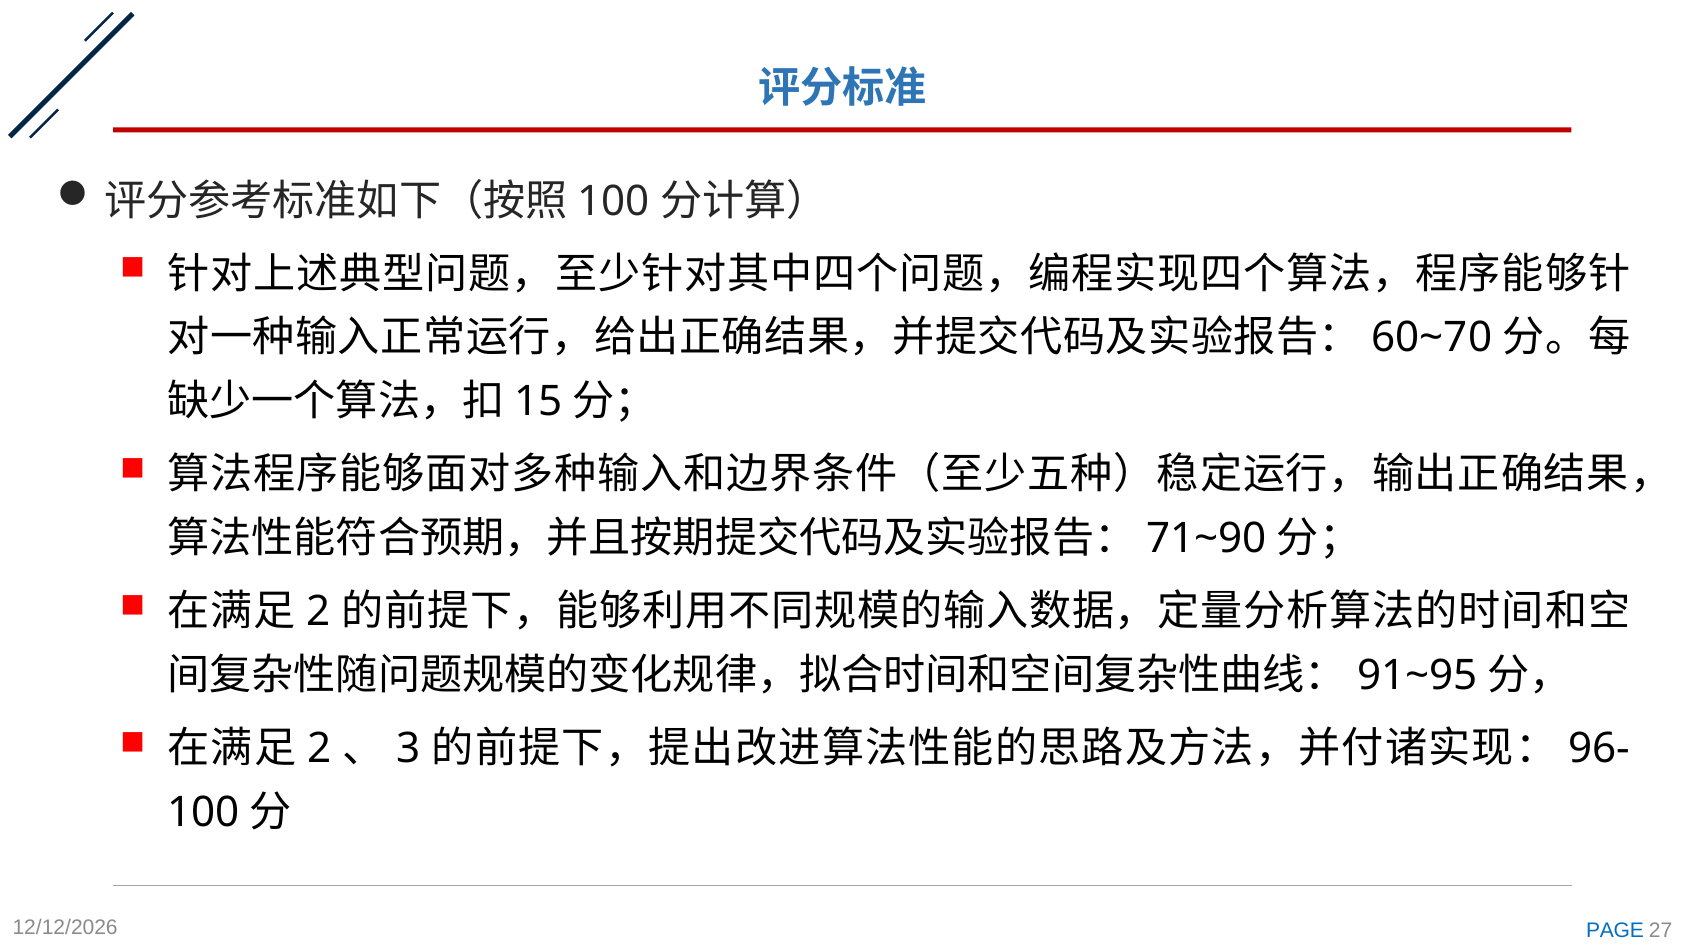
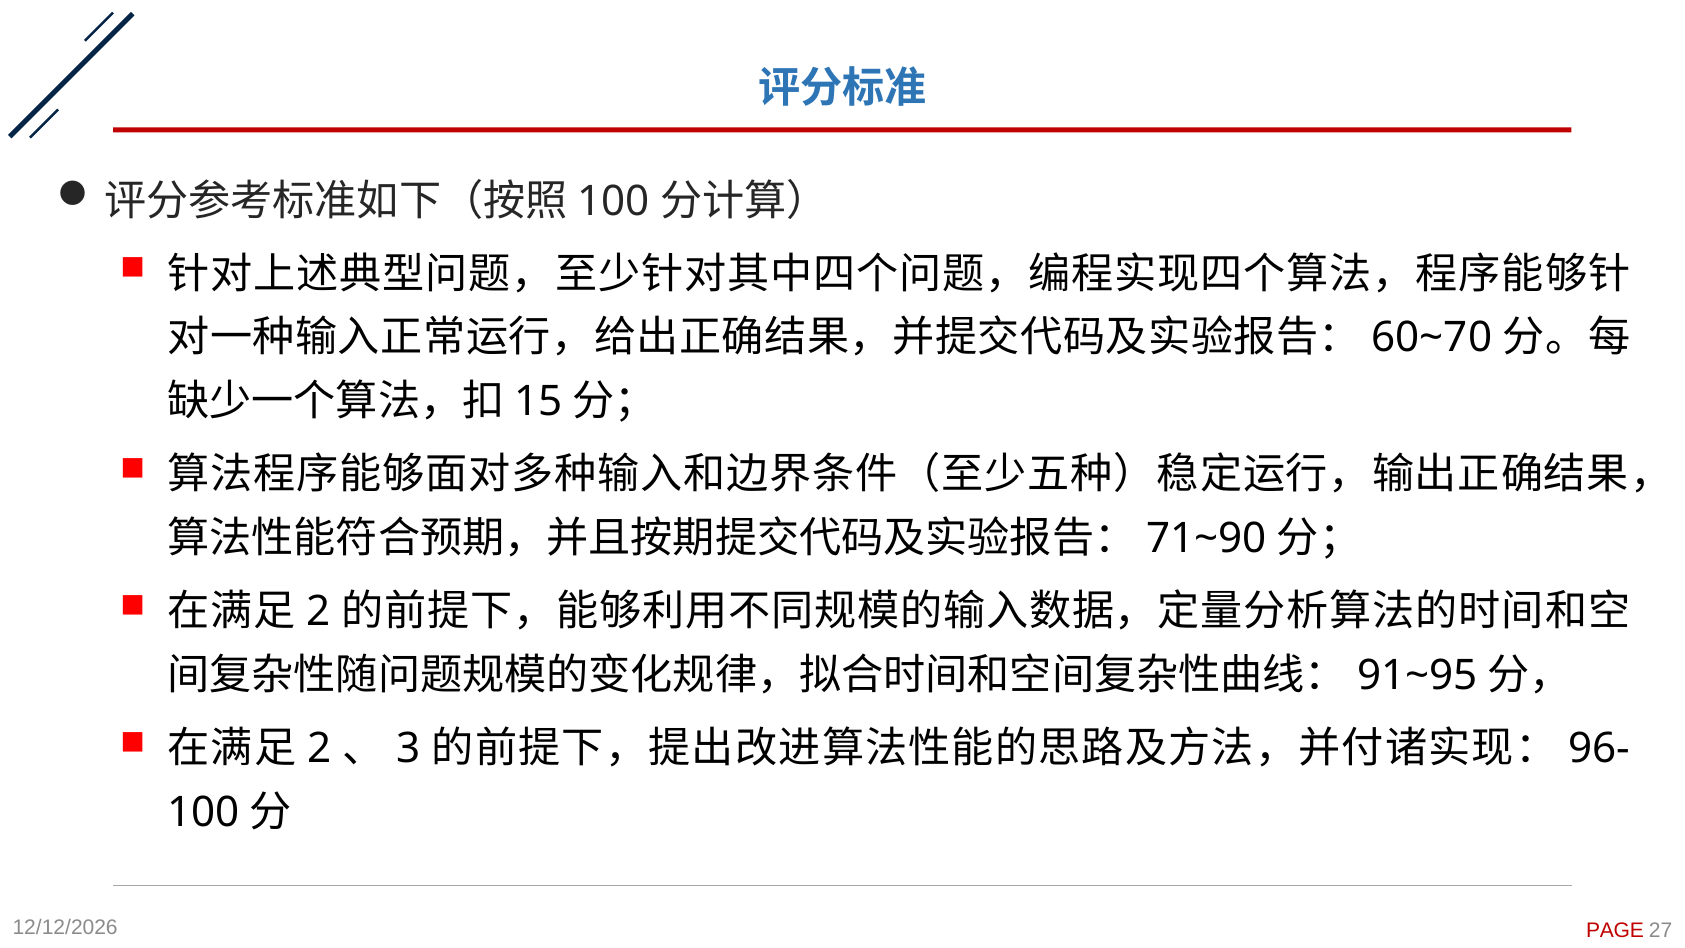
PAGE colour: blue -> red (1615, 930)
